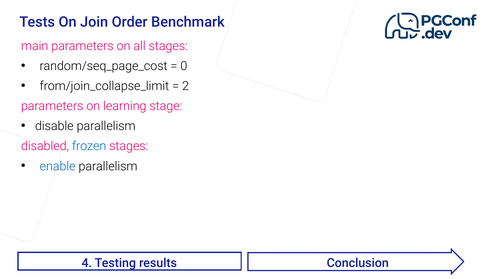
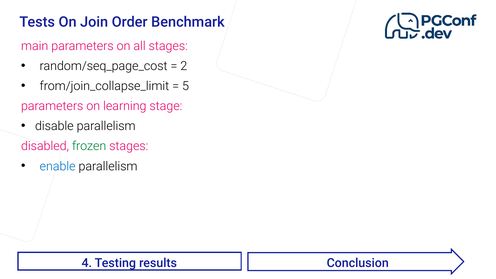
0: 0 -> 2 (184, 66)
2: 2 -> 5 (186, 86)
frozen colour: blue -> green (89, 146)
